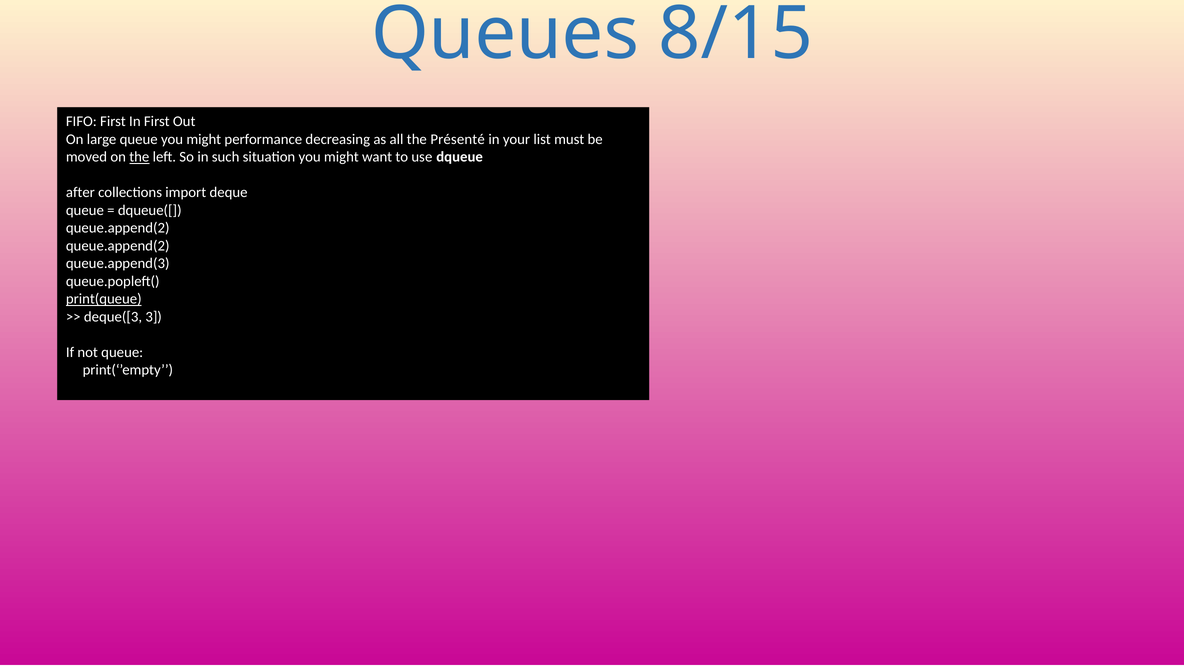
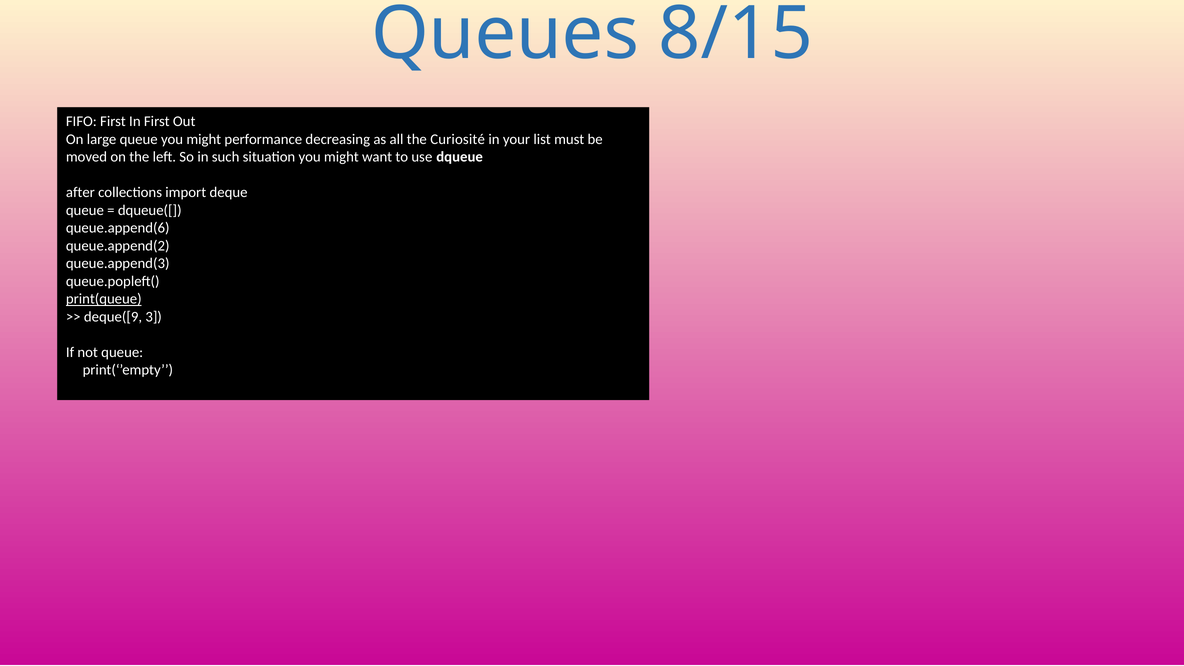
Présenté: Présenté -> Curiosité (458, 139)
the underline: present -> none (139, 157)
queue.append(2: queue.append(2 -> queue.append(6 (118, 228)
deque([3: deque([3 -> deque([9 (113, 317)
